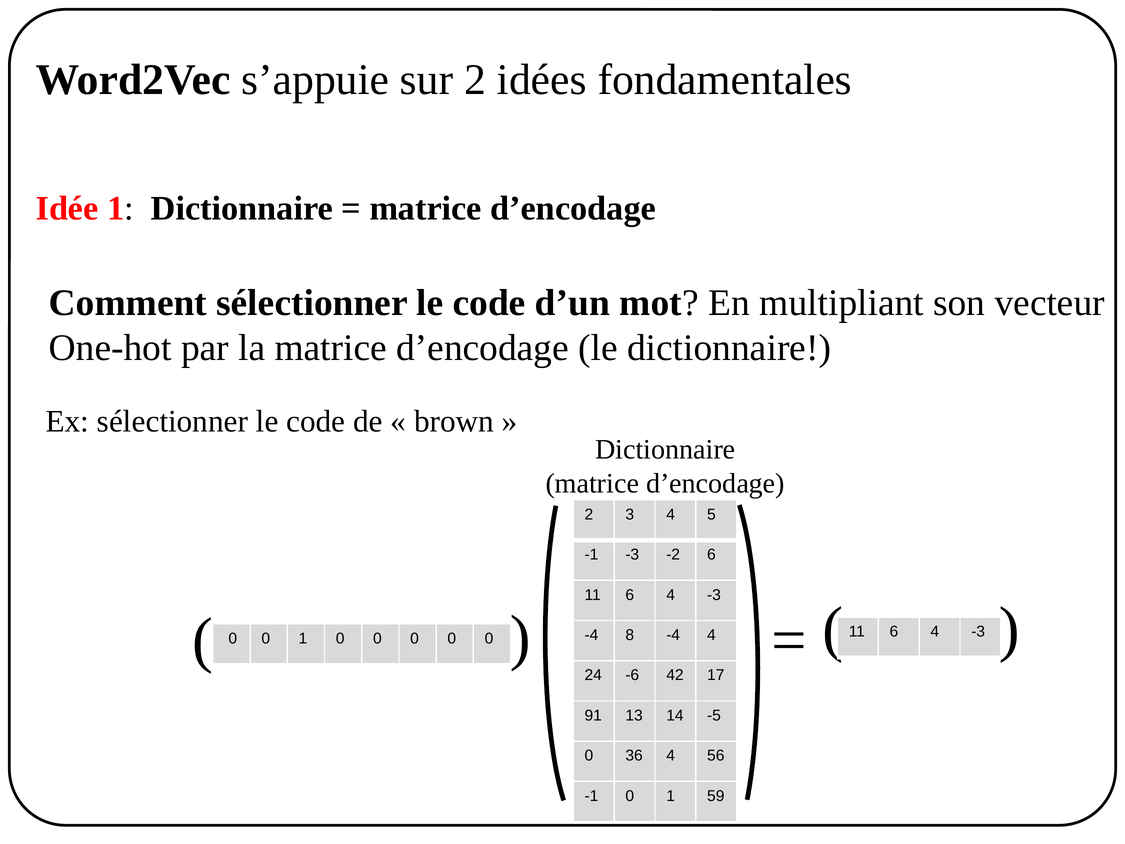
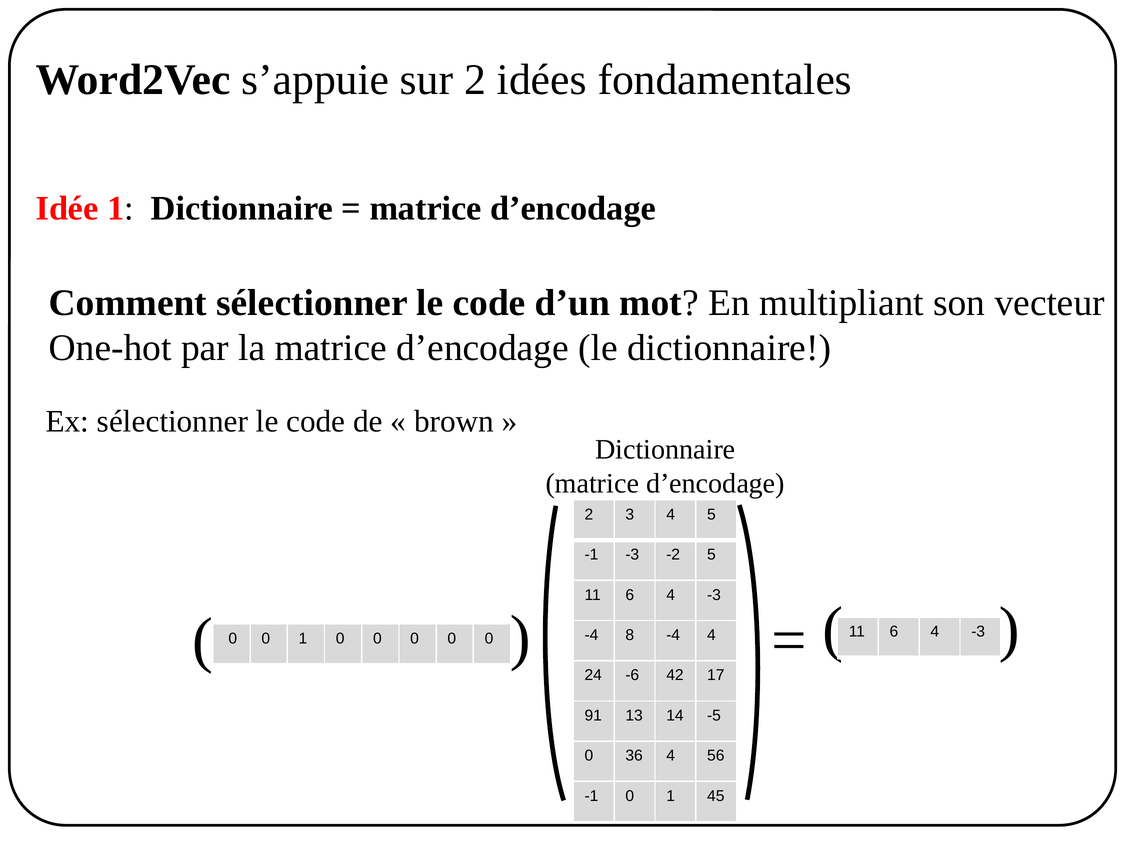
-2 6: 6 -> 5 (711, 555)
59: 59 -> 45 (716, 796)
